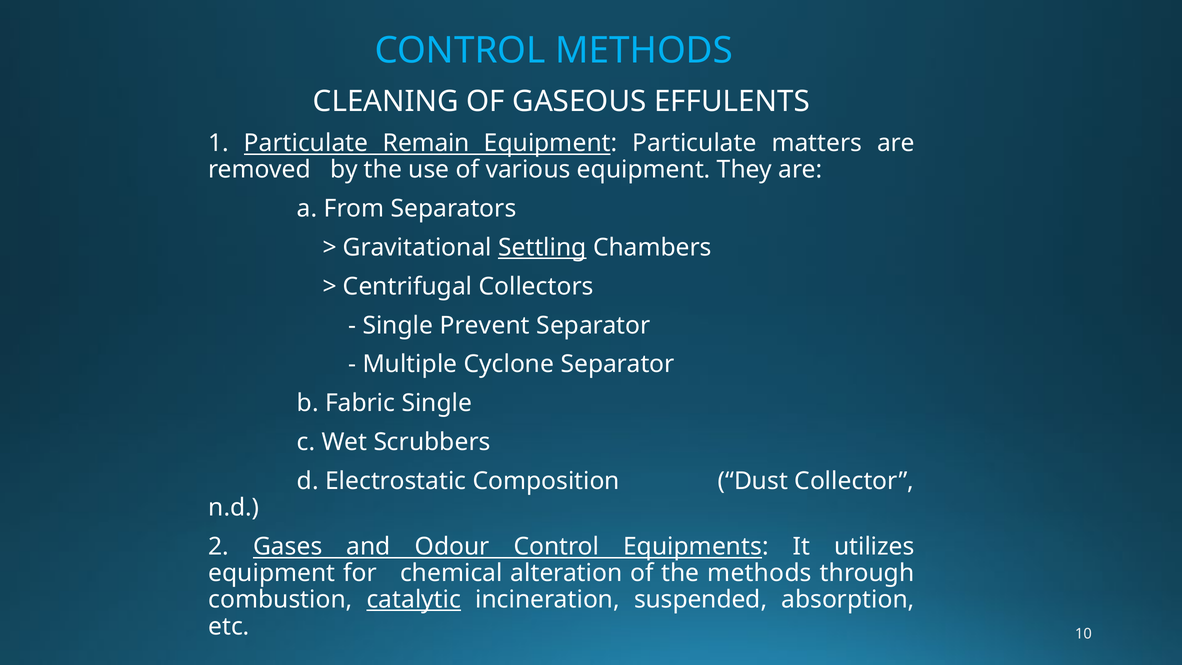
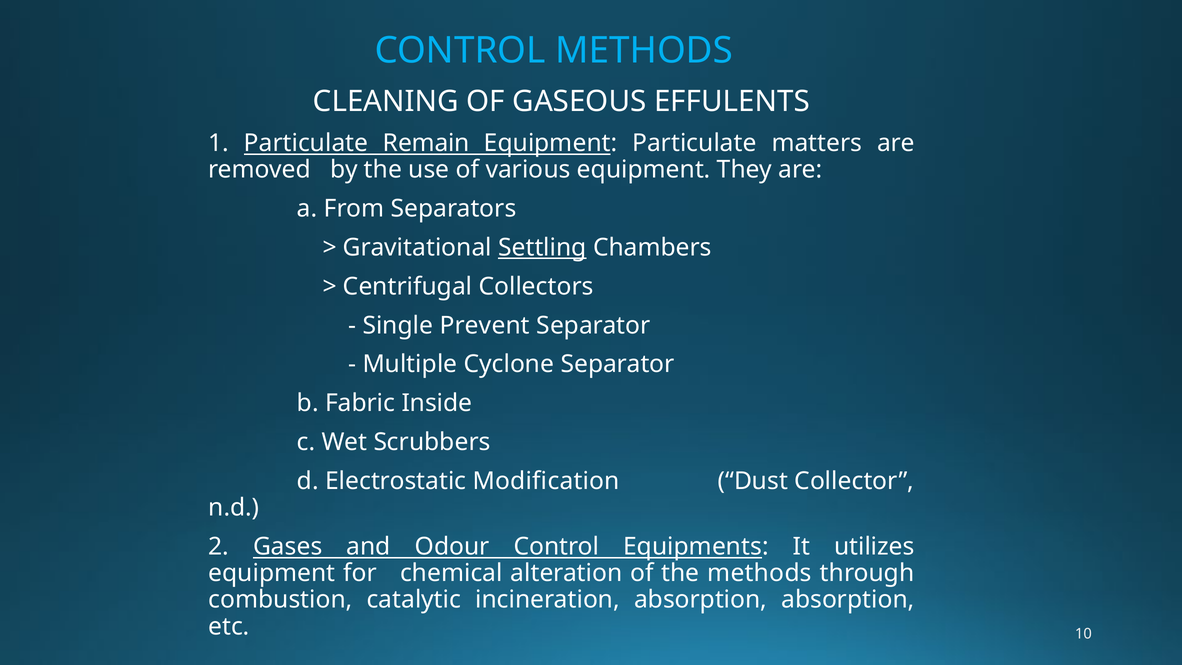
Fabric Single: Single -> Inside (437, 403)
Composition: Composition -> Modification (546, 481)
catalytic underline: present -> none (414, 600)
incineration suspended: suspended -> absorption (701, 600)
